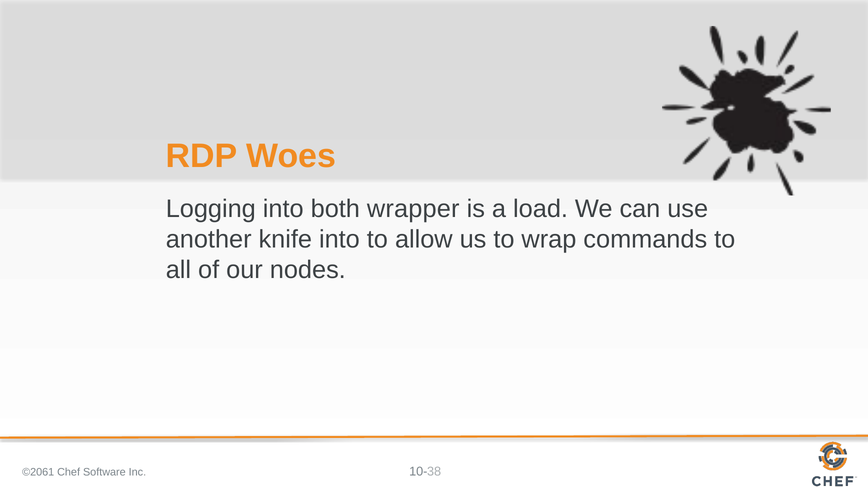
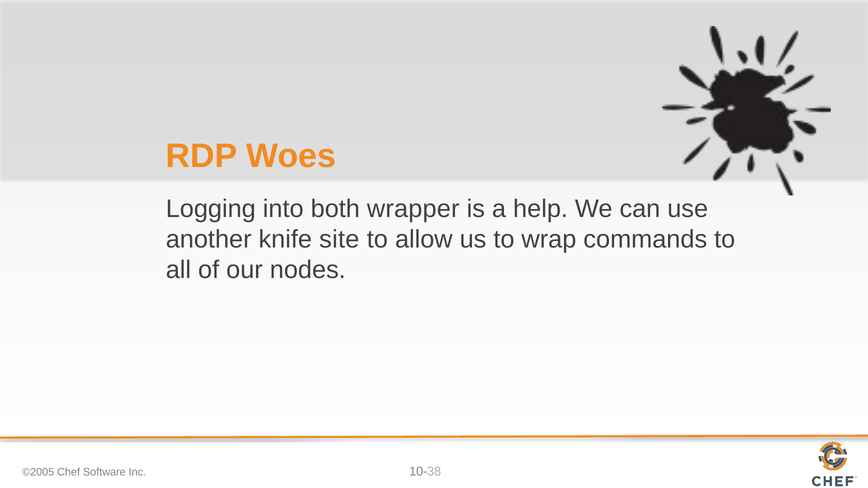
load: load -> help (541, 209)
knife into: into -> site (339, 239)
©2061: ©2061 -> ©2005 (38, 472)
